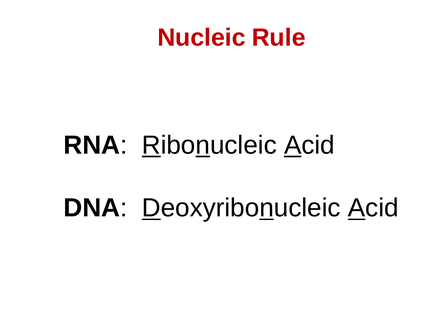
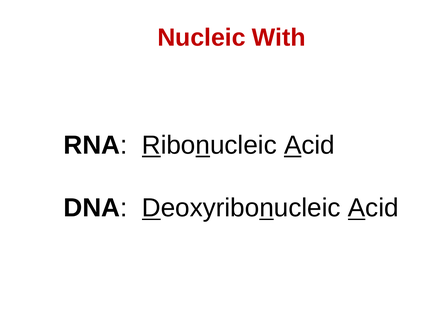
Rule: Rule -> With (279, 38)
